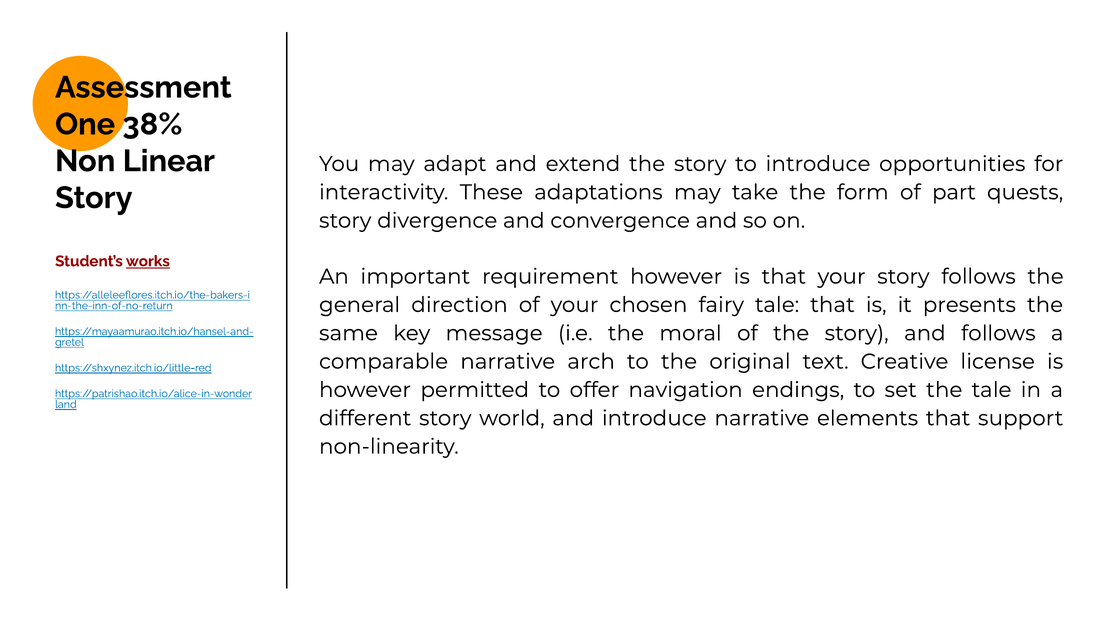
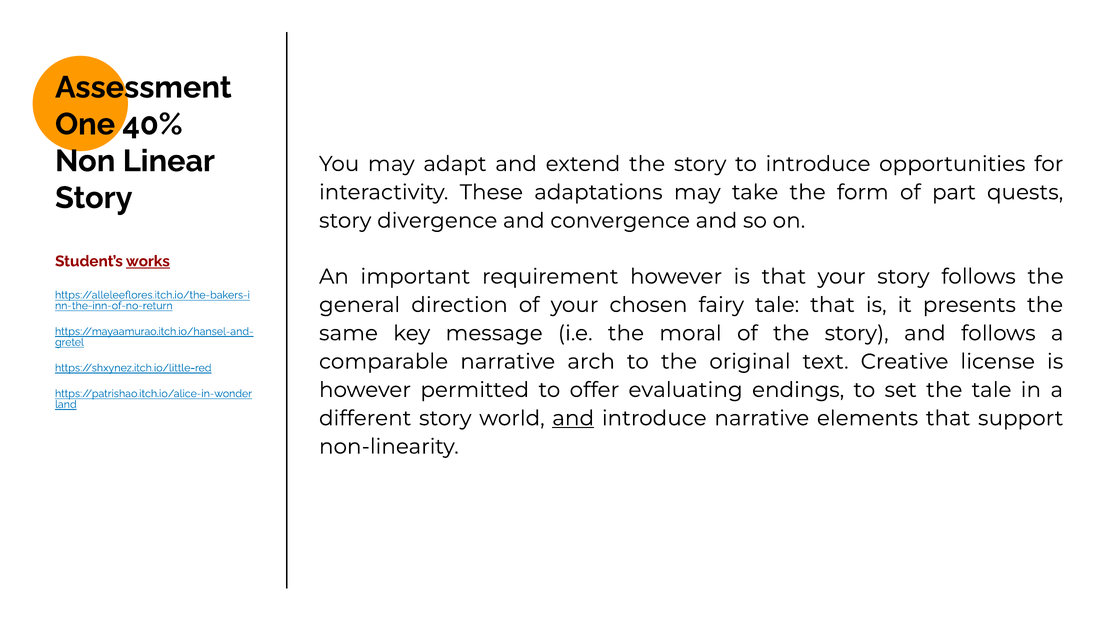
38%: 38% -> 40% (153, 124)
navigation: navigation -> evaluating (686, 390)
and underline: none -> present (573, 418)
